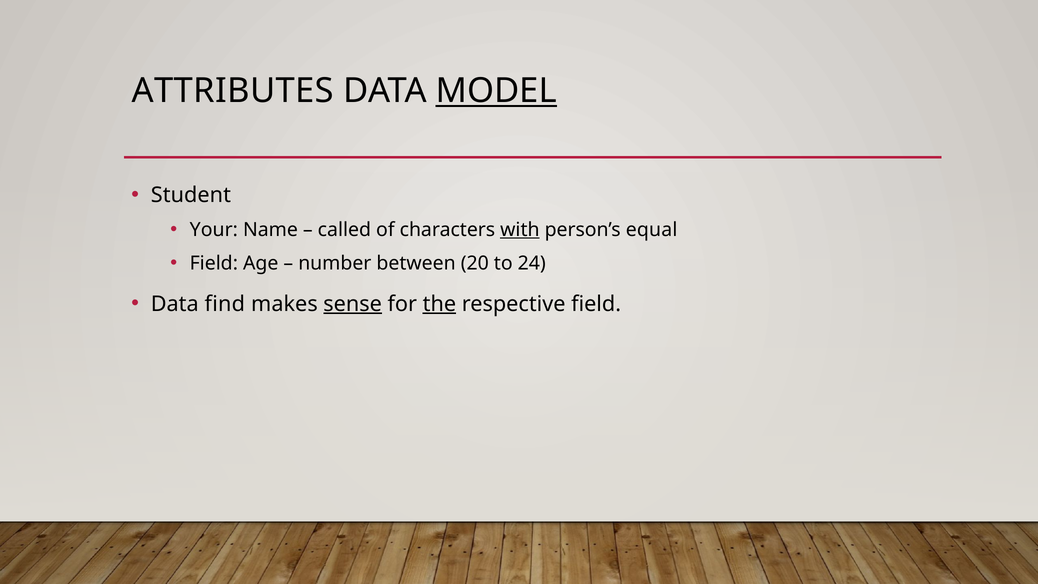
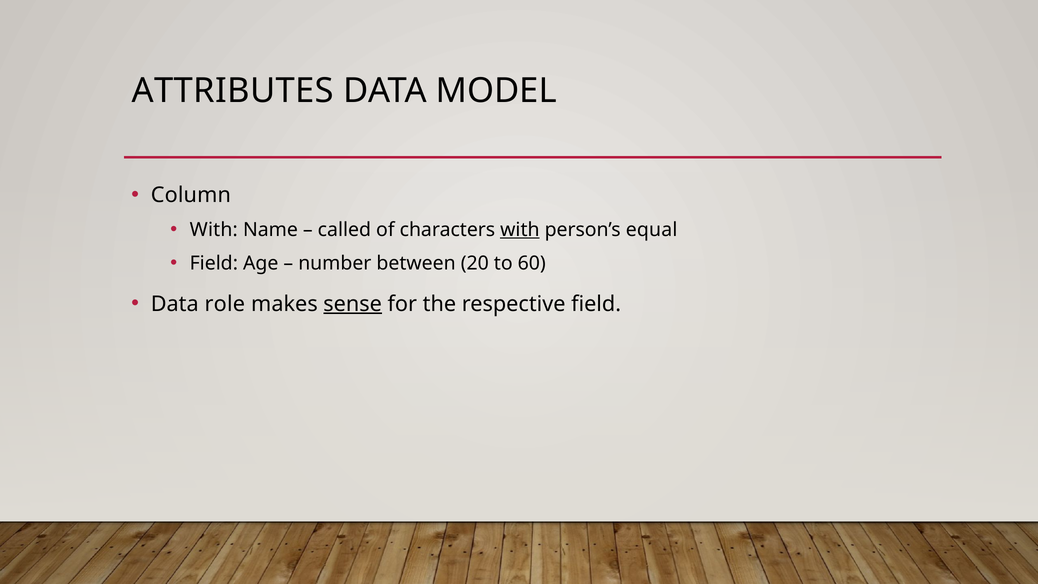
MODEL underline: present -> none (496, 91)
Student: Student -> Column (191, 195)
Your: Your -> With (214, 230)
24: 24 -> 60 (532, 263)
find: find -> role (225, 304)
the underline: present -> none (439, 304)
